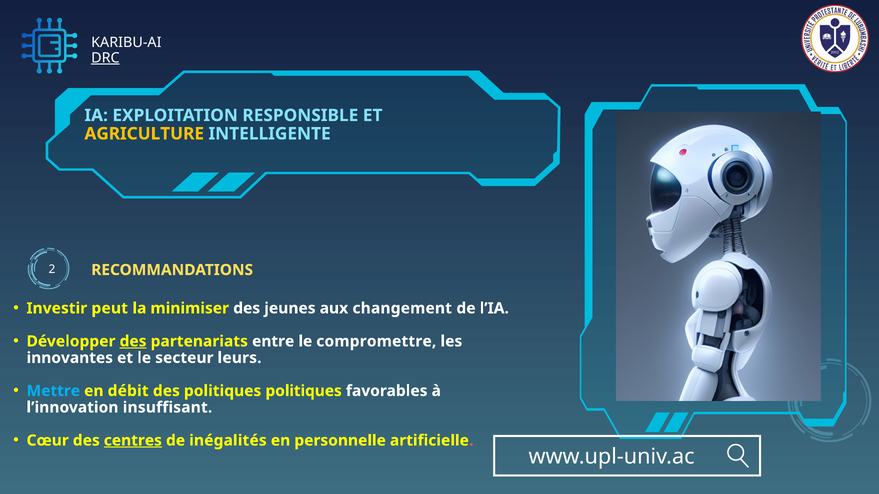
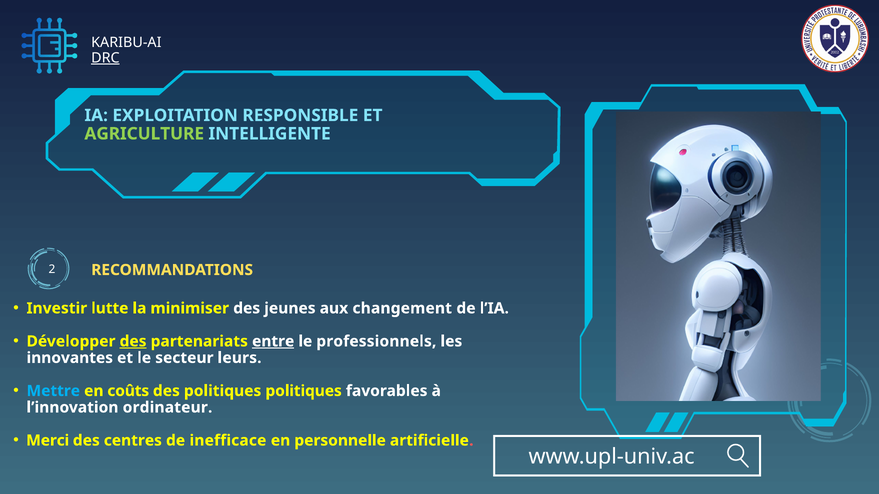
AGRICULTURE colour: yellow -> light green (144, 134)
peut: peut -> lutte (110, 309)
entre underline: none -> present (273, 342)
compromettre: compromettre -> professionnels (376, 342)
débit: débit -> coûts (128, 391)
insuffisant: insuffisant -> ordinateur (168, 408)
Cœur: Cœur -> Merci (48, 441)
centres underline: present -> none (133, 441)
inégalités: inégalités -> inefficace (228, 441)
